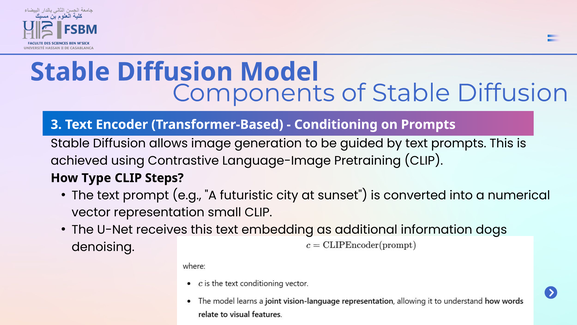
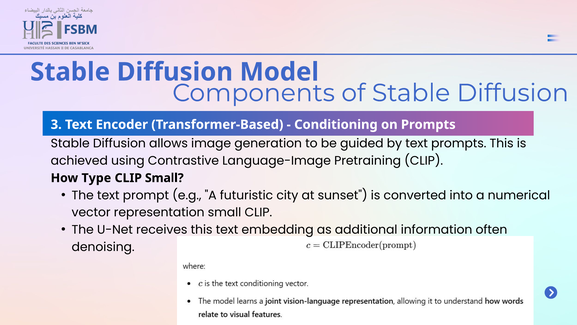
CLIP Steps: Steps -> Small (164, 178)
dogs: dogs -> often (491, 229)
